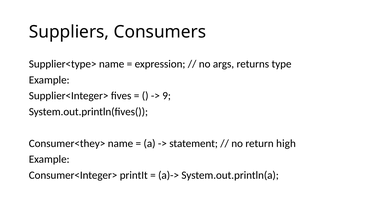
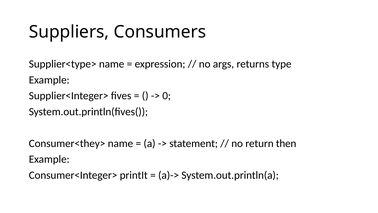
9: 9 -> 0 (167, 96)
high: high -> then (286, 143)
